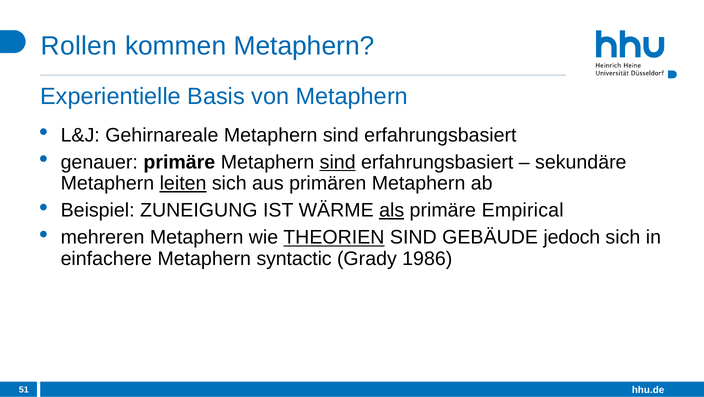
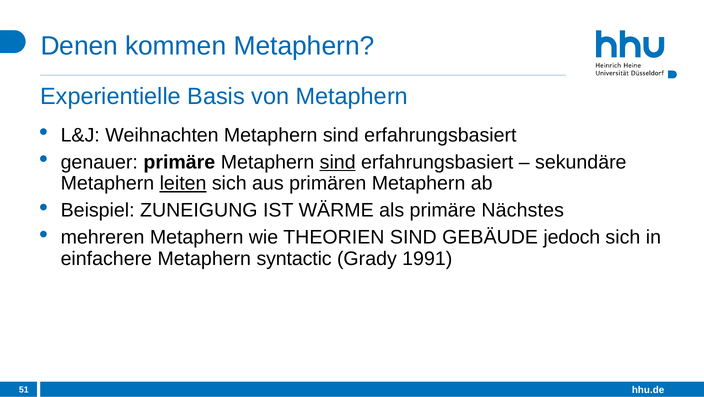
Rollen: Rollen -> Denen (79, 46)
Gehirnareale: Gehirnareale -> Weihnachten (162, 135)
als underline: present -> none (392, 210)
Empirical: Empirical -> Nächstes (523, 210)
THEORIEN underline: present -> none (334, 237)
1986: 1986 -> 1991 (427, 258)
